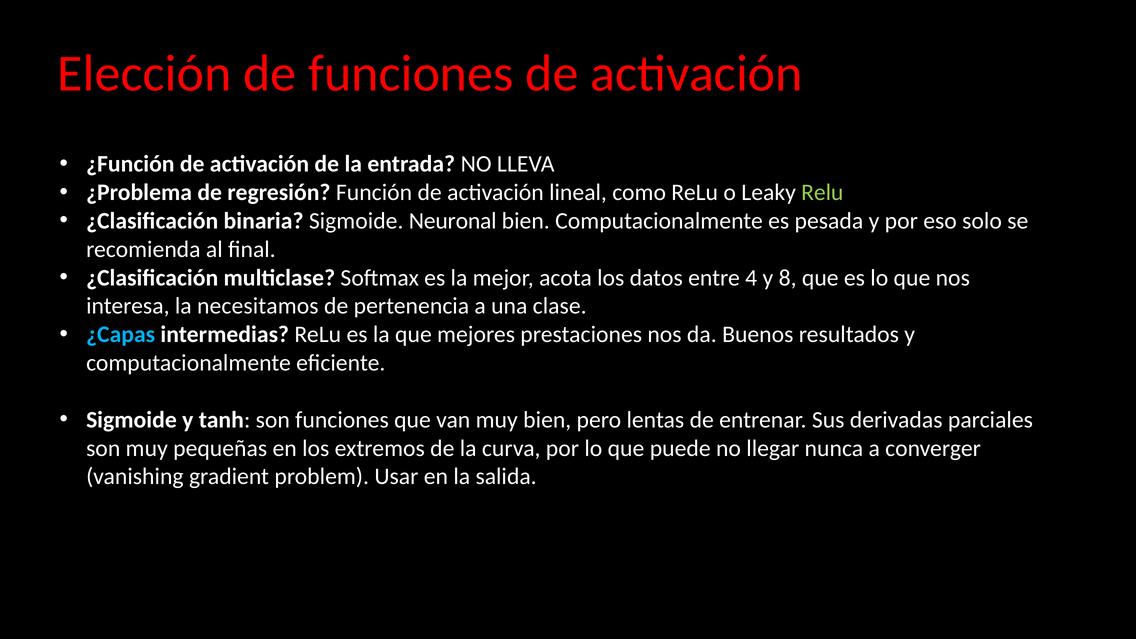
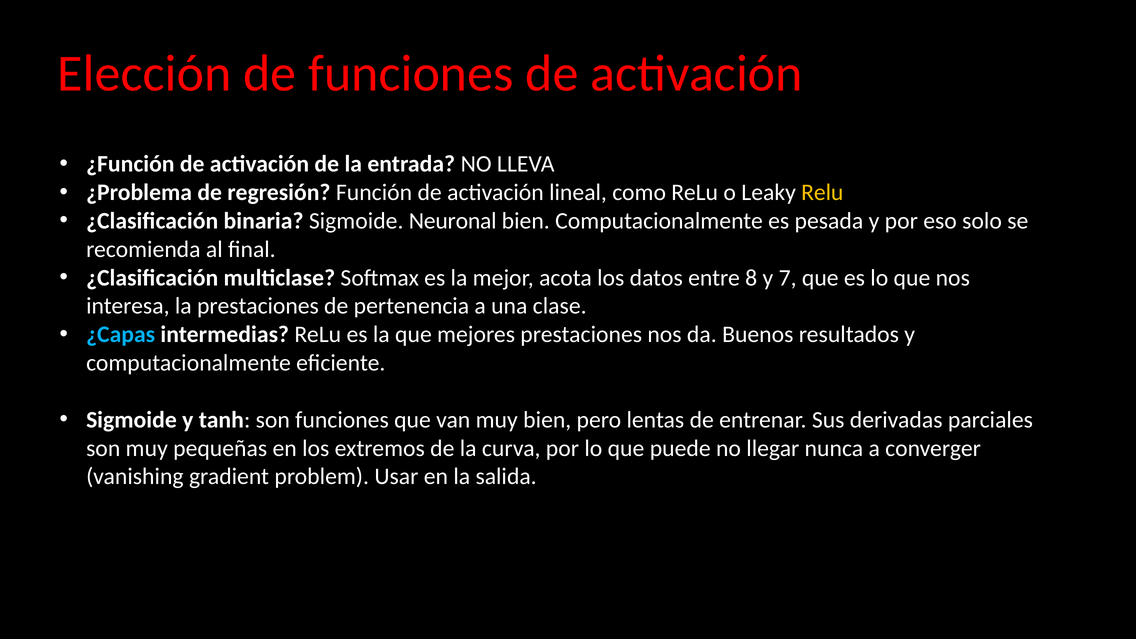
Relu colour: light green -> yellow (822, 193)
4: 4 -> 8 (751, 278)
8: 8 -> 7 (788, 278)
la necesitamos: necesitamos -> prestaciones (258, 306)
